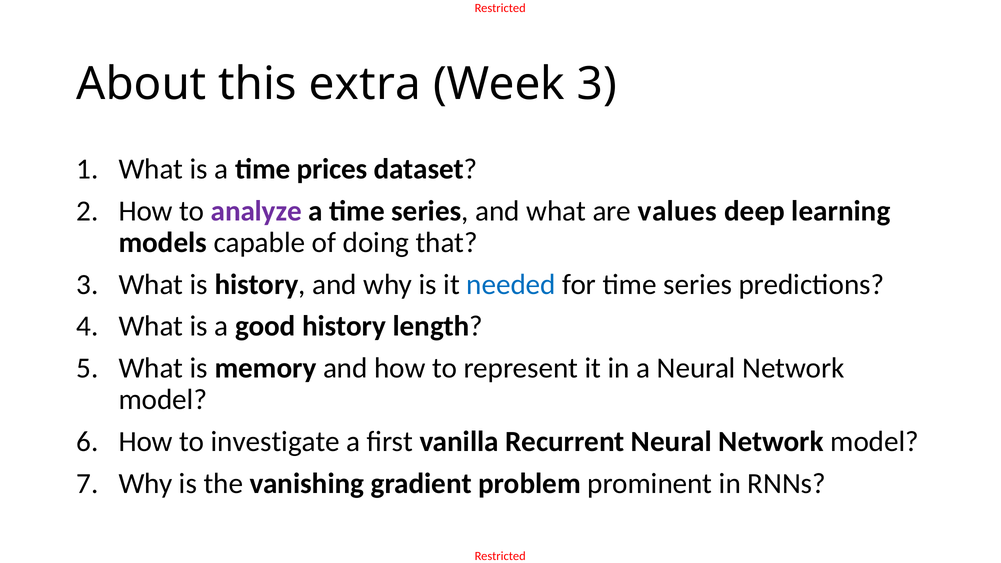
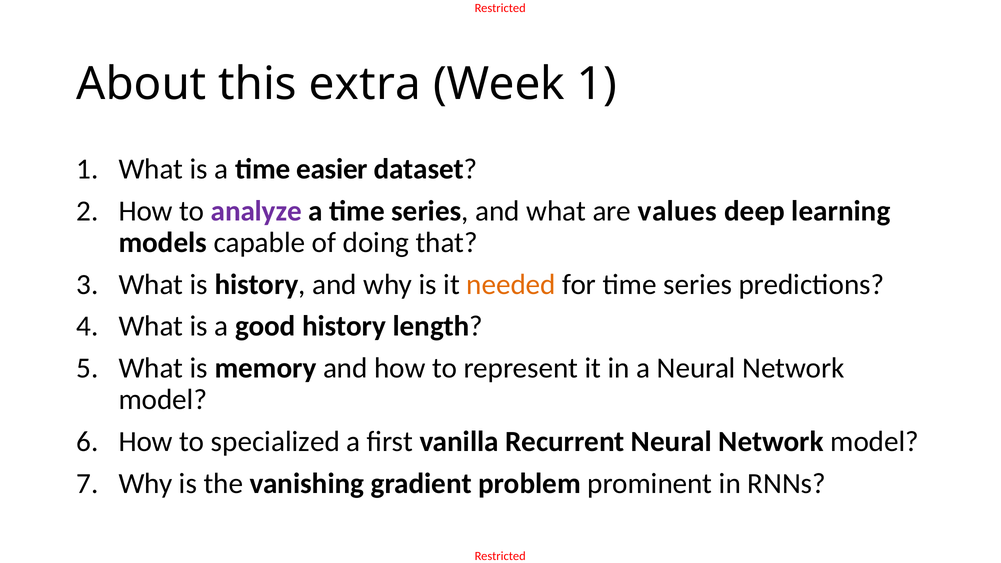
Week 3: 3 -> 1 (597, 84)
prices: prices -> easier (332, 169)
needed colour: blue -> orange (511, 284)
investigate: investigate -> specialized (275, 442)
